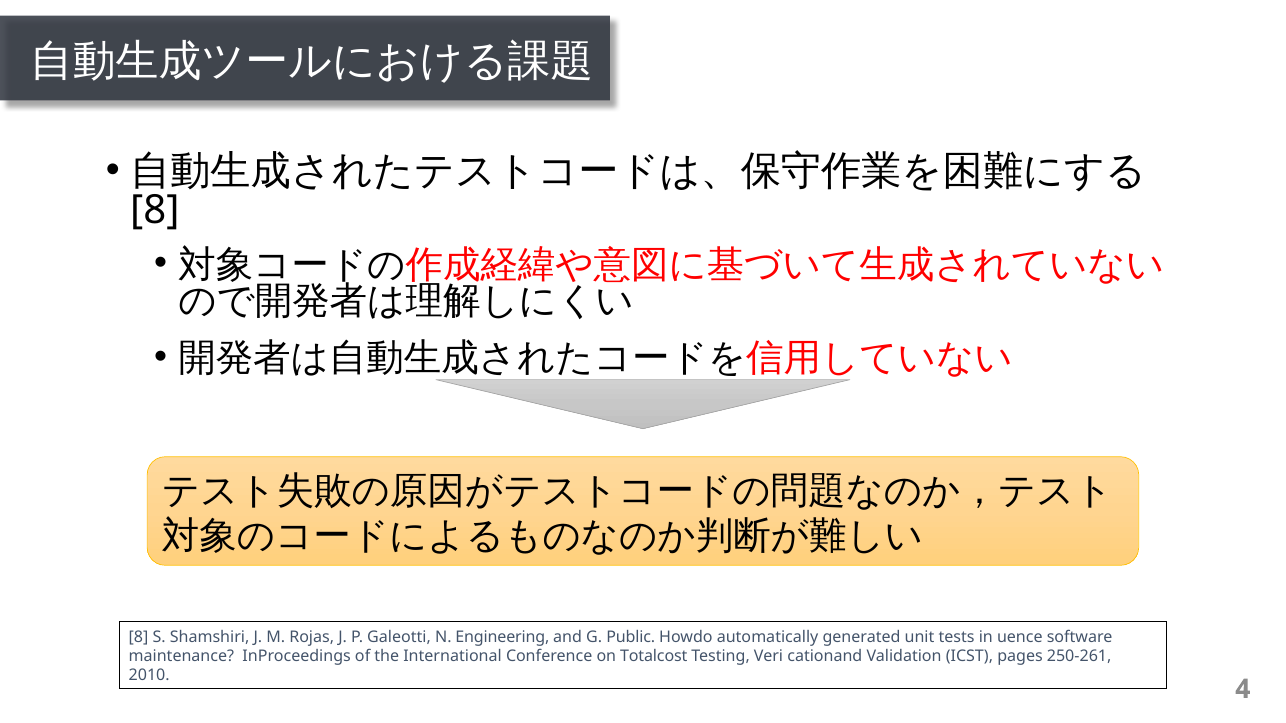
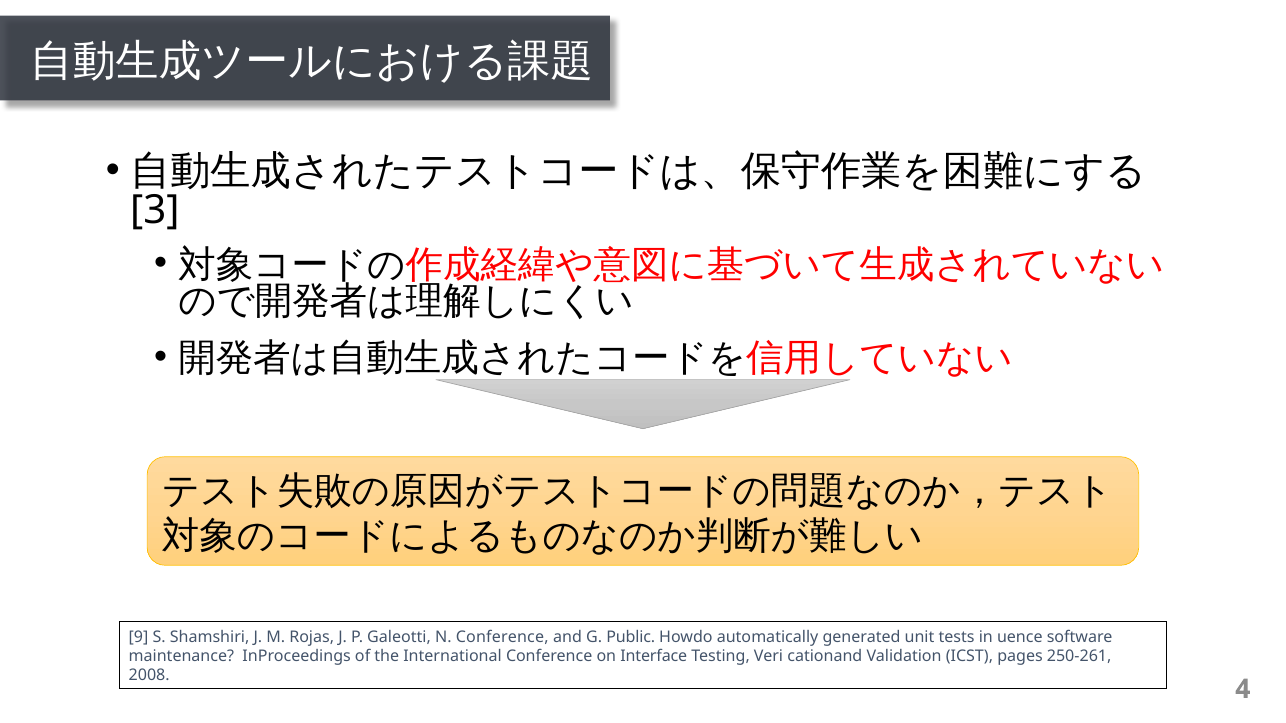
8: 8 -> 3 (155, 211)
8: 8 -> 9 (139, 637)
N Engineering: Engineering -> Conference (502, 637)
Totalcost: Totalcost -> Interface (654, 657)
2010: 2010 -> 2008 (149, 676)
